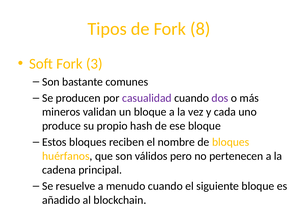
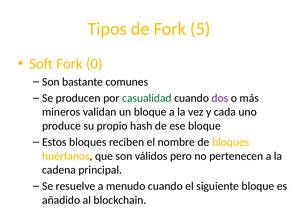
8: 8 -> 5 (200, 29)
3: 3 -> 0 (94, 64)
casualidad colour: purple -> green (147, 98)
